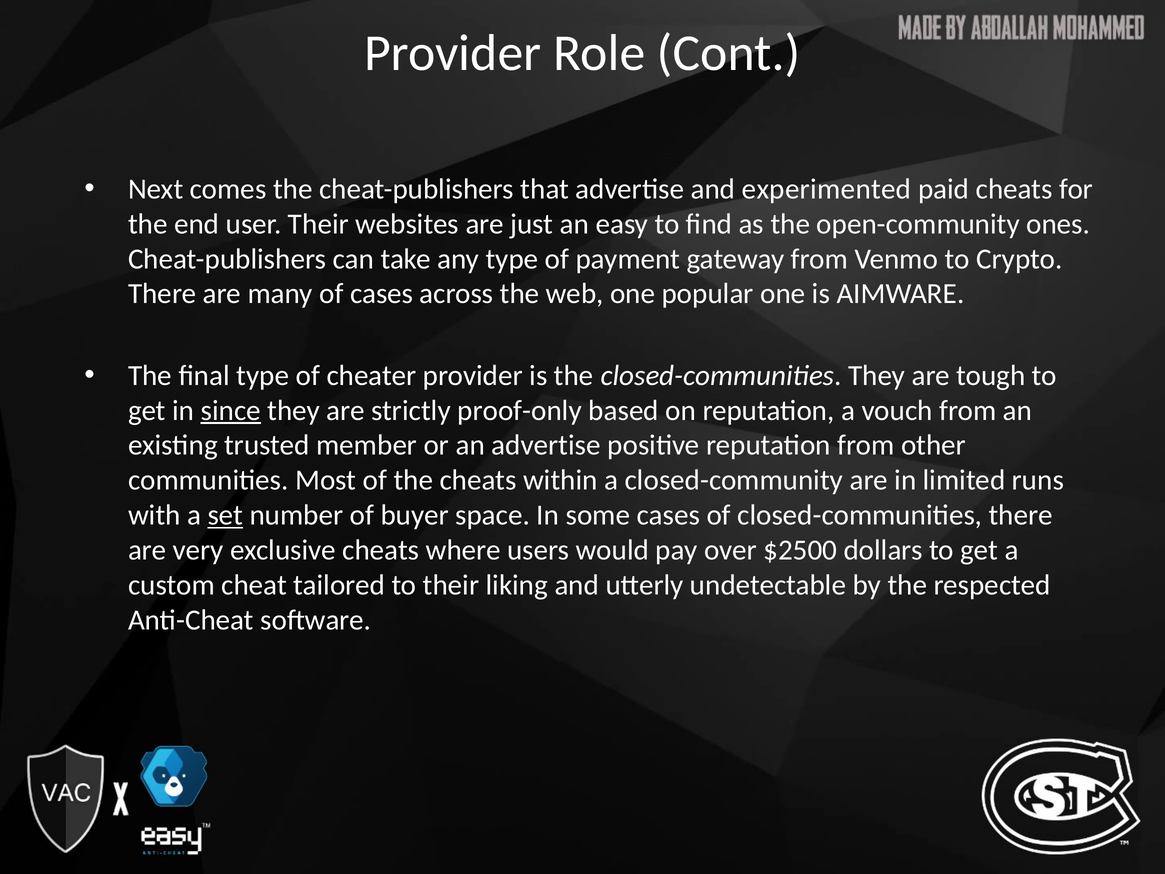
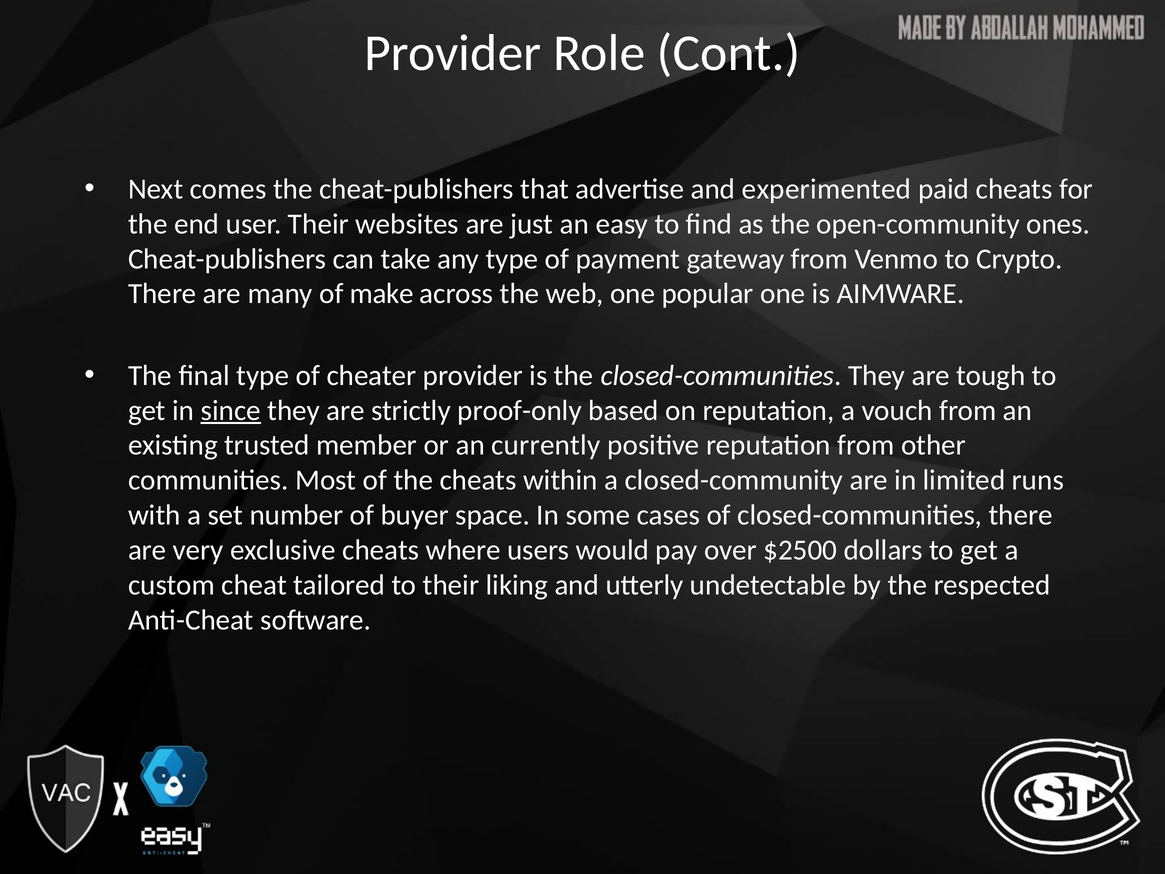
of cases: cases -> make (382, 294)
an advertise: advertise -> currently (546, 445)
set underline: present -> none (225, 515)
